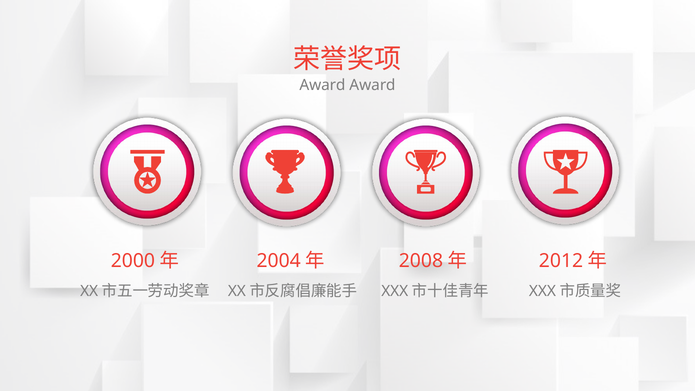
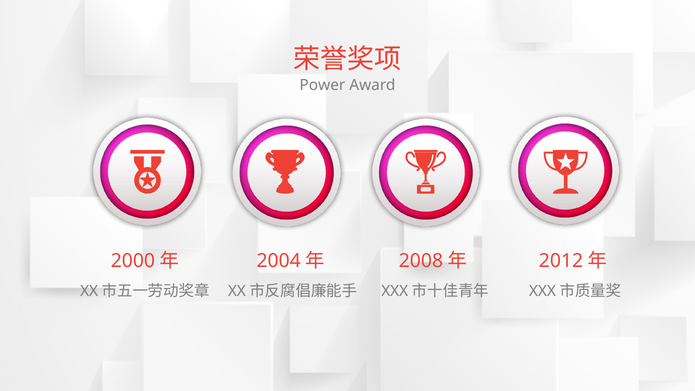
Award: Award -> Power (322, 85)
